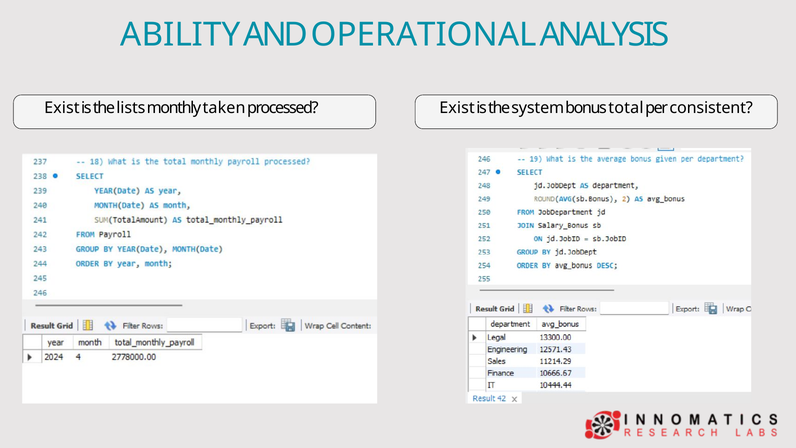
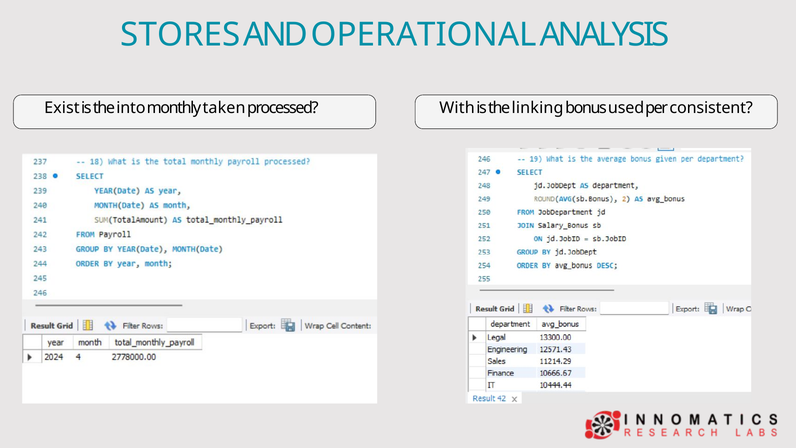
ABILITY: ABILITY -> STORES (180, 35)
lists: lists -> into (131, 108)
processed Exist: Exist -> With (457, 108)
system: system -> linking (538, 108)
total: total -> used (626, 108)
